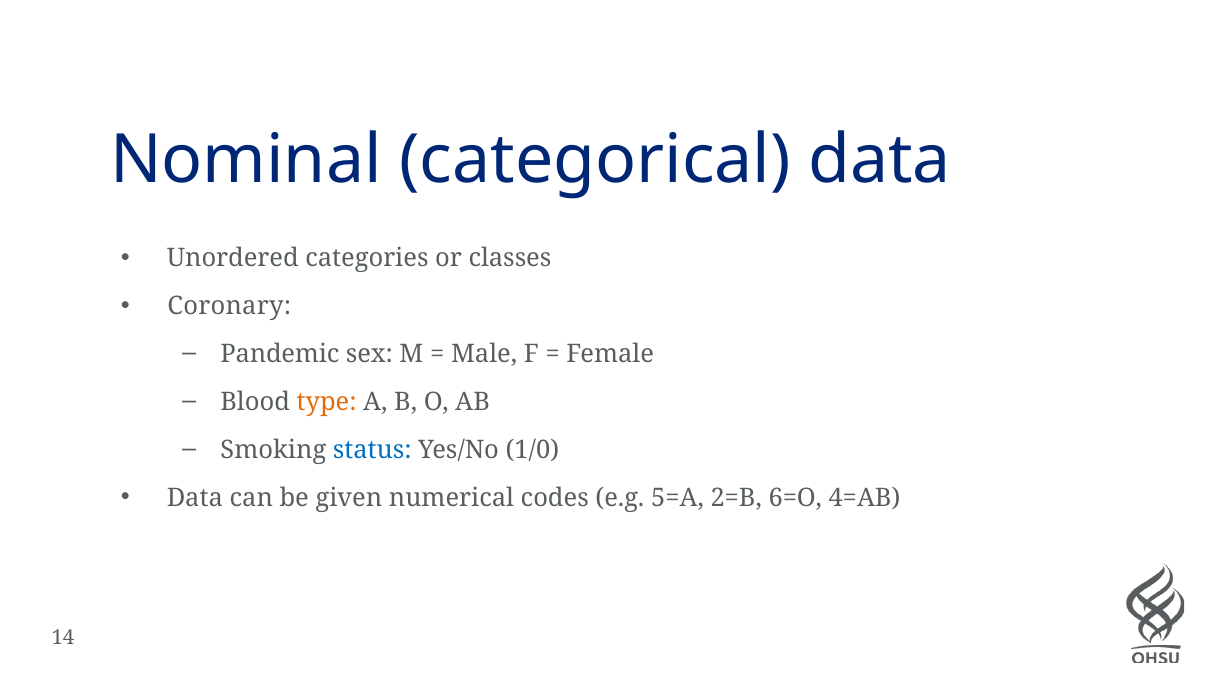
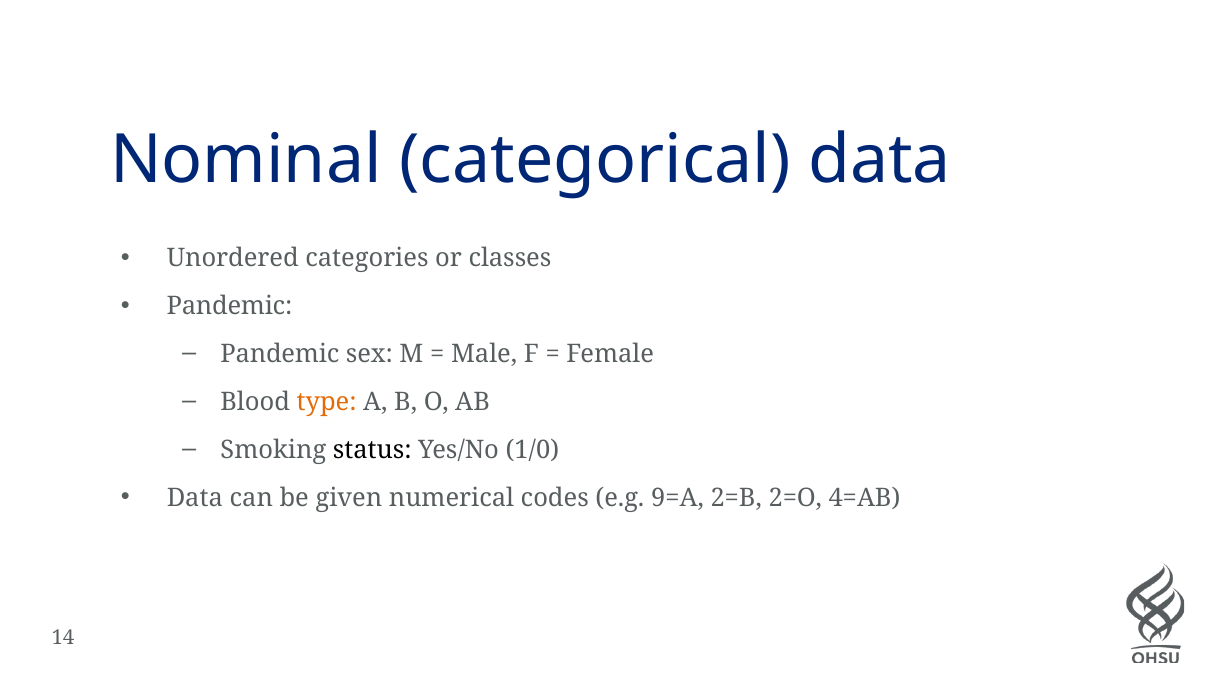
Coronary: Coronary -> Pandemic (229, 306)
status colour: blue -> black (372, 450)
5=A: 5=A -> 9=A (677, 498)
6=O: 6=O -> 2=O (795, 498)
